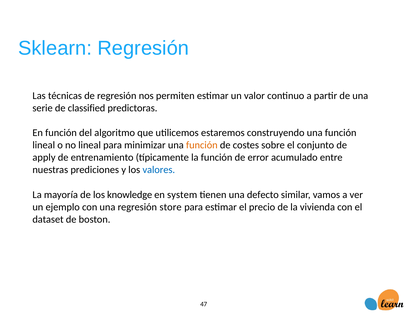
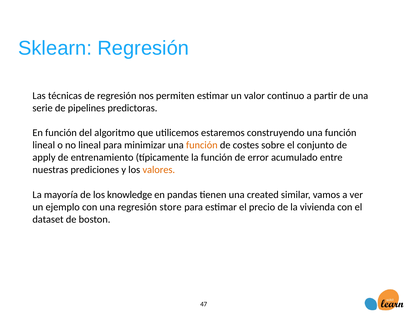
classified: classified -> pipelines (87, 108)
valores colour: blue -> orange (159, 170)
system: system -> pandas (182, 195)
defecto: defecto -> created (263, 195)
